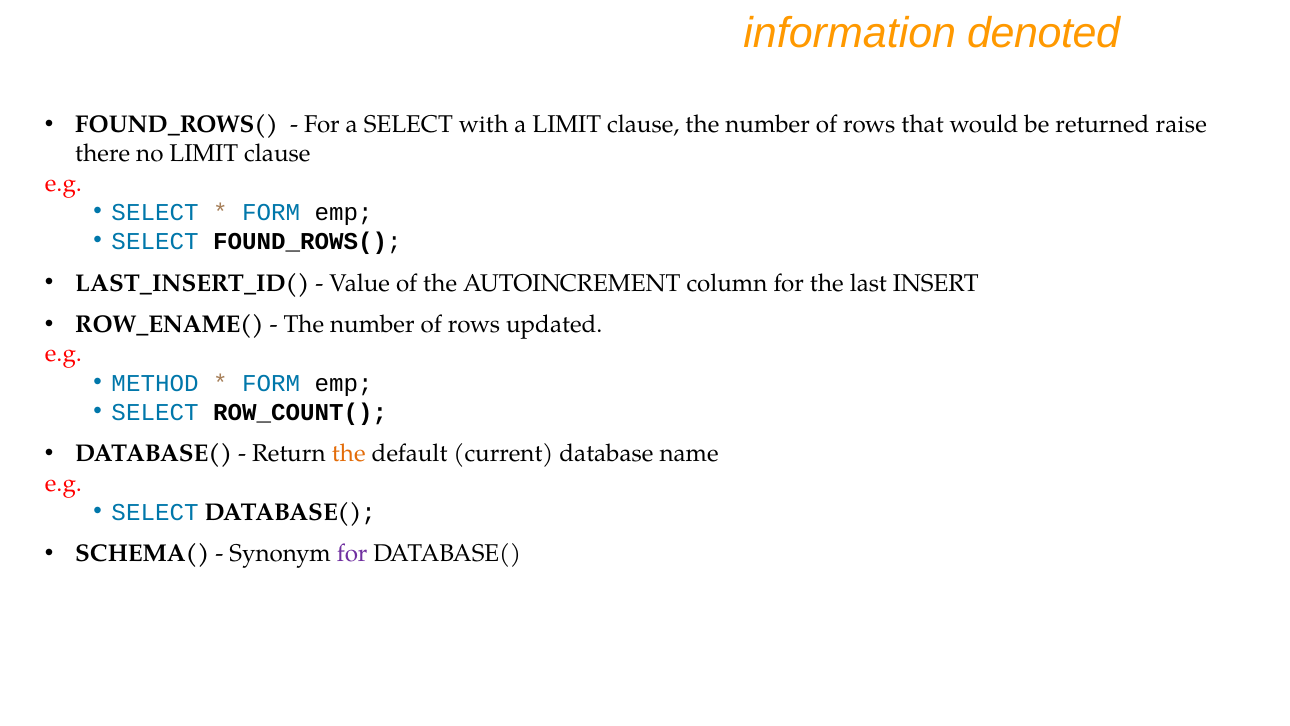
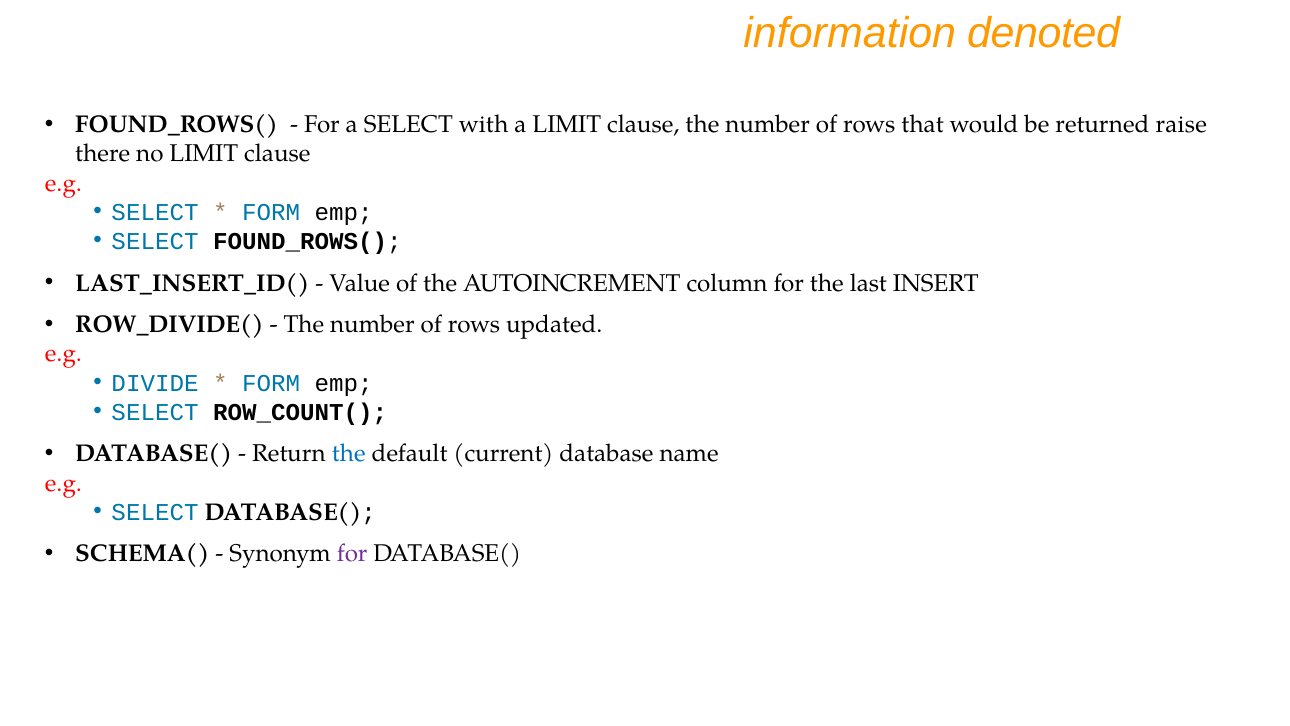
ROW_ENAME(: ROW_ENAME( -> ROW_DIVIDE( (169, 325)
METHOD: METHOD -> DIVIDE (155, 383)
the colour: orange -> blue (349, 454)
